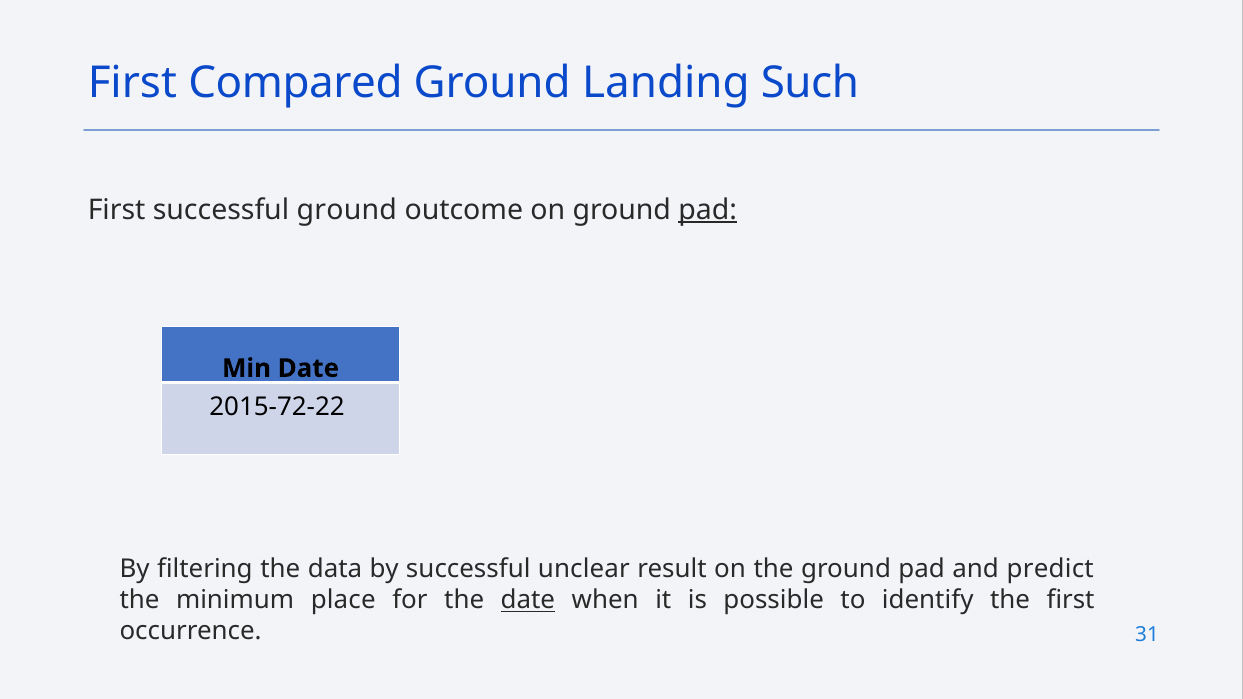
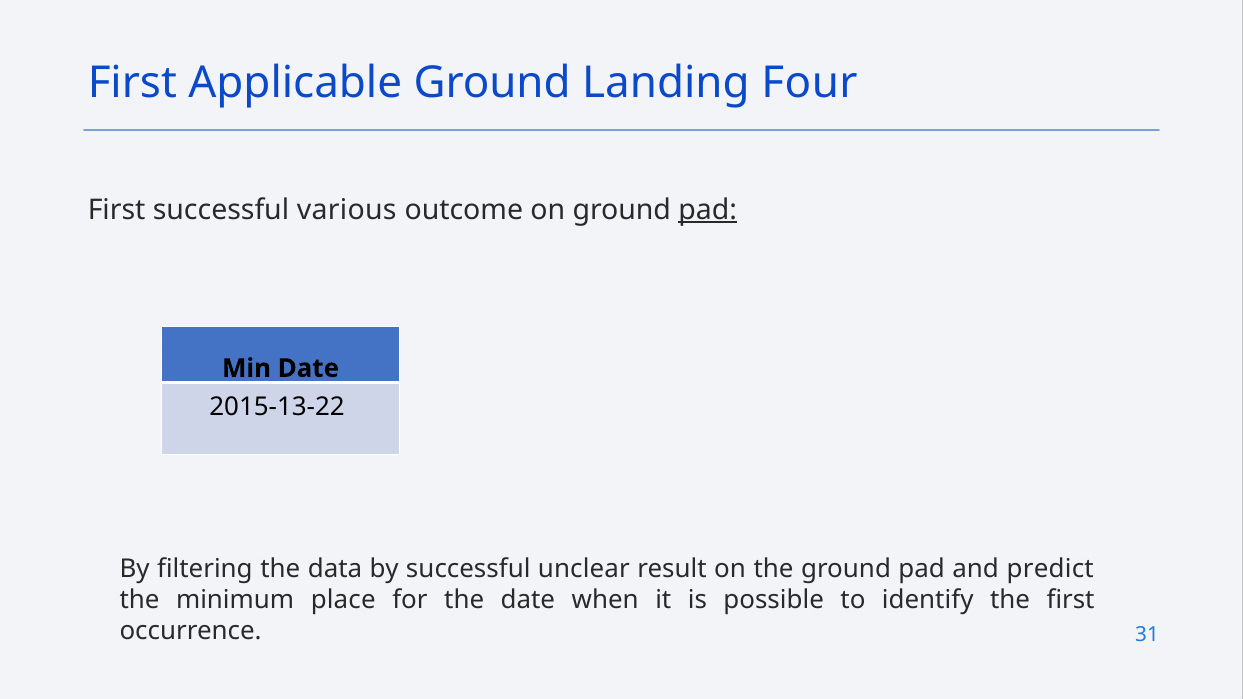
Compared: Compared -> Applicable (295, 83)
Such: Such -> Four (810, 83)
successful ground: ground -> various (347, 210)
2015-72-22: 2015-72-22 -> 2015-13-22 (277, 407)
date underline: present -> none (528, 600)
